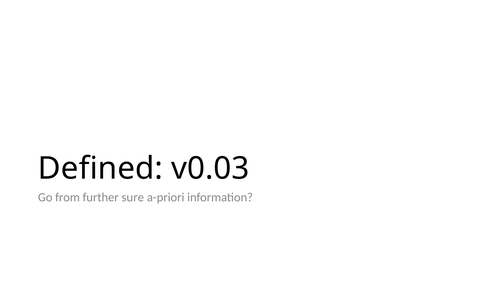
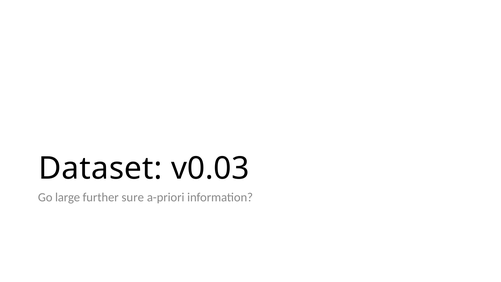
Defined: Defined -> Dataset (100, 168)
from: from -> large (68, 197)
